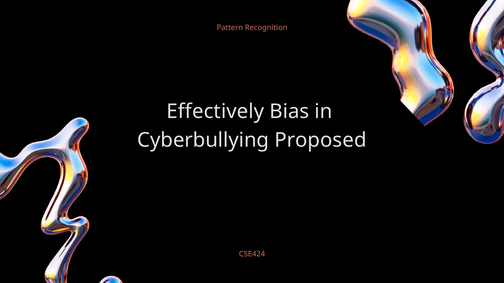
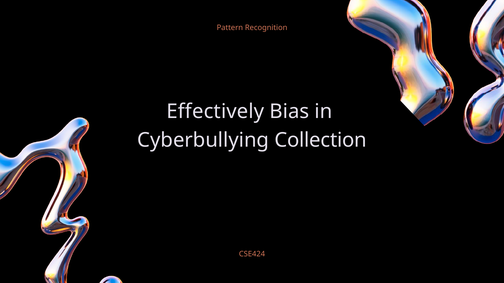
Proposed: Proposed -> Collection (321, 140)
